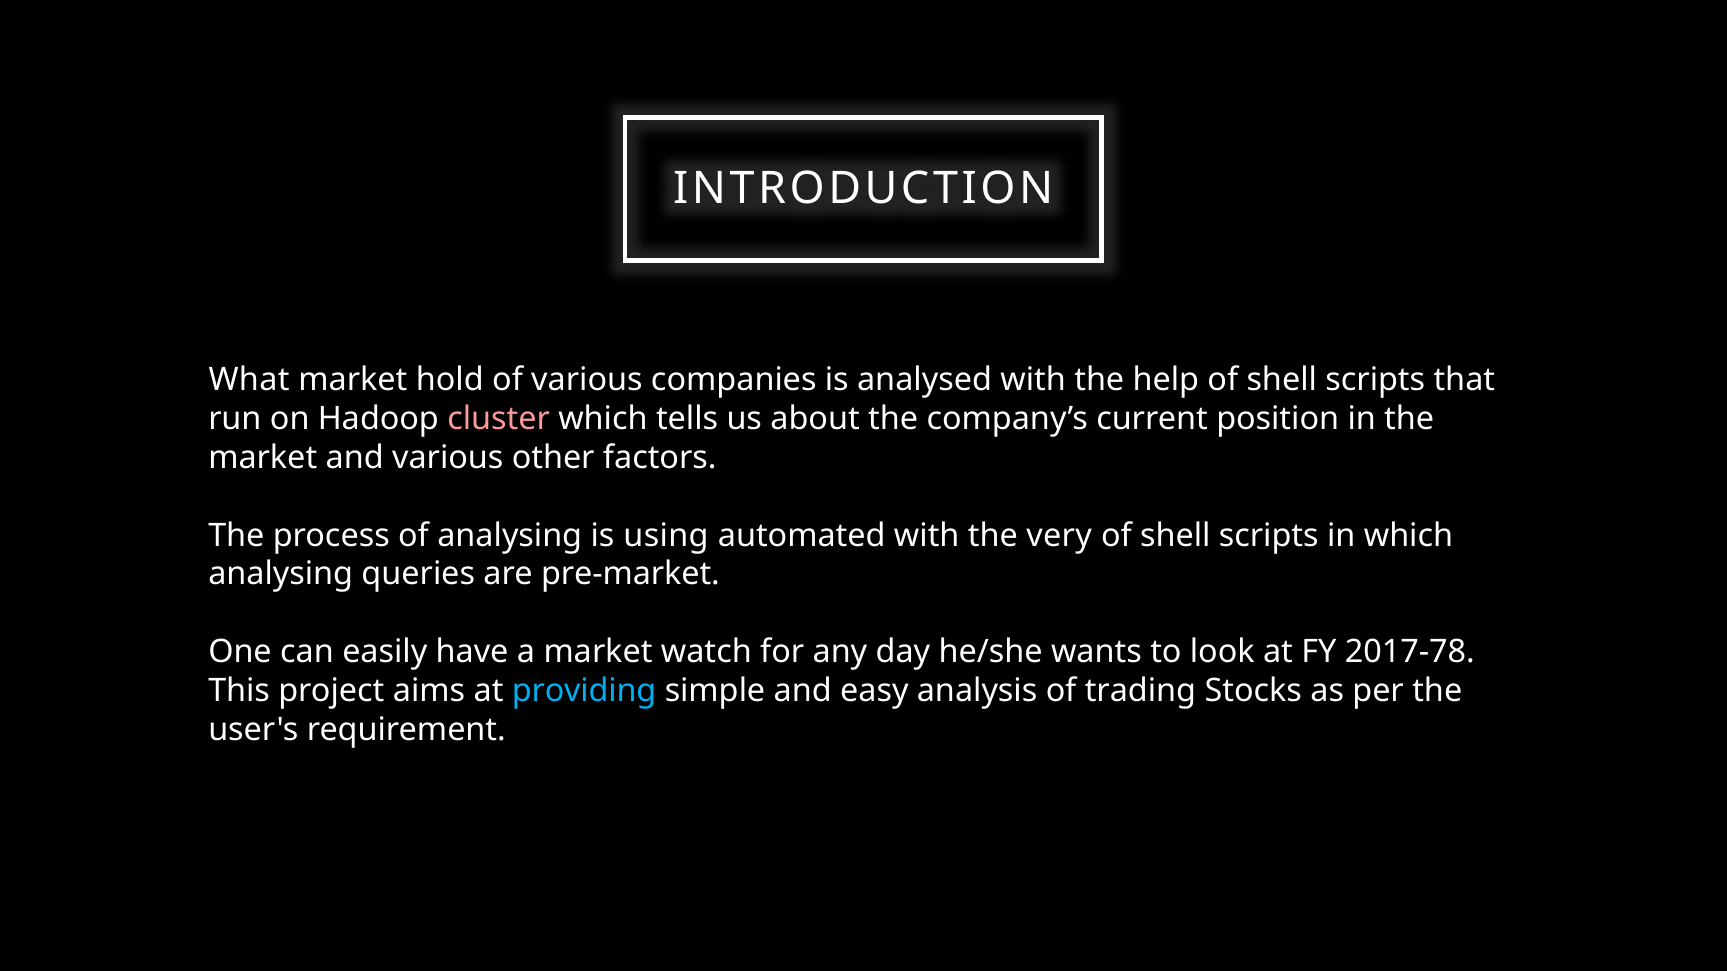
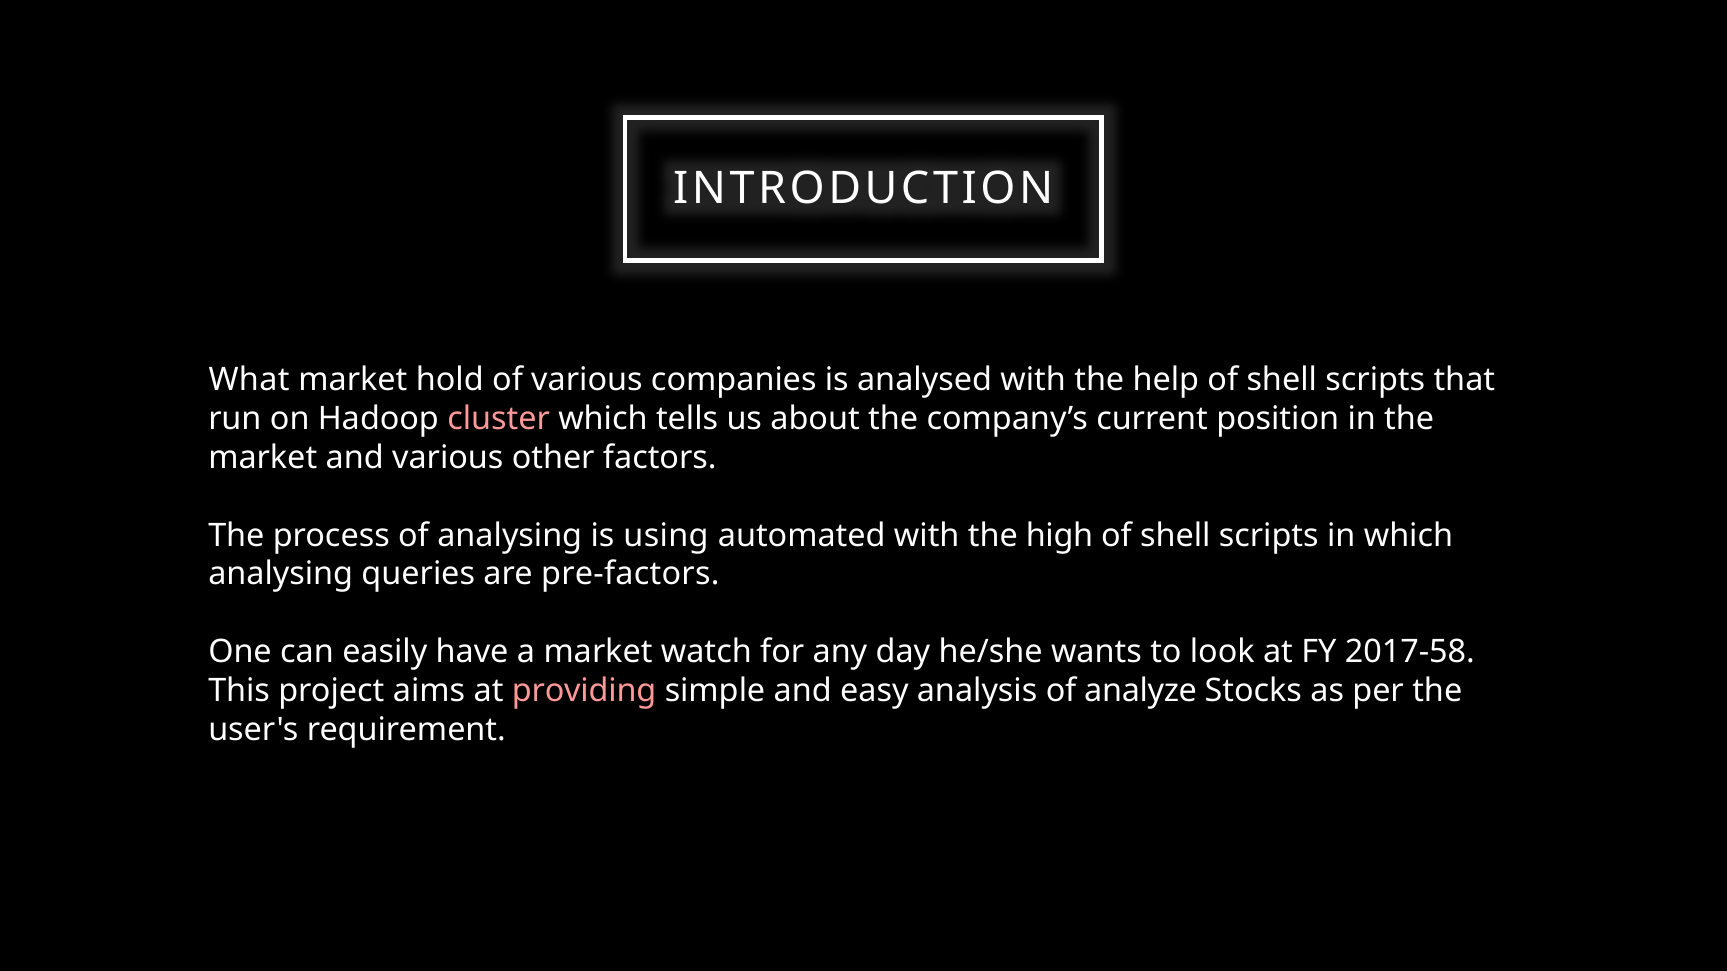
very: very -> high (1059, 536)
pre-market: pre-market -> pre-factors (630, 574)
2017-78: 2017-78 -> 2017-58 (1410, 652)
providing colour: light blue -> pink (584, 691)
trading: trading -> analyze (1141, 691)
